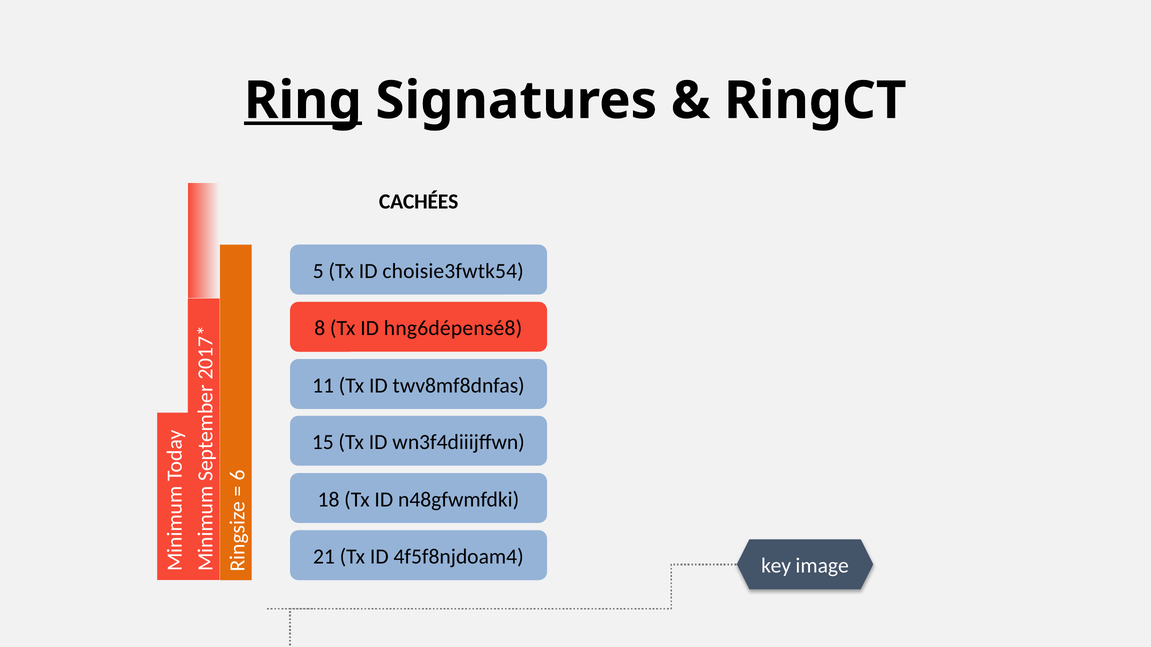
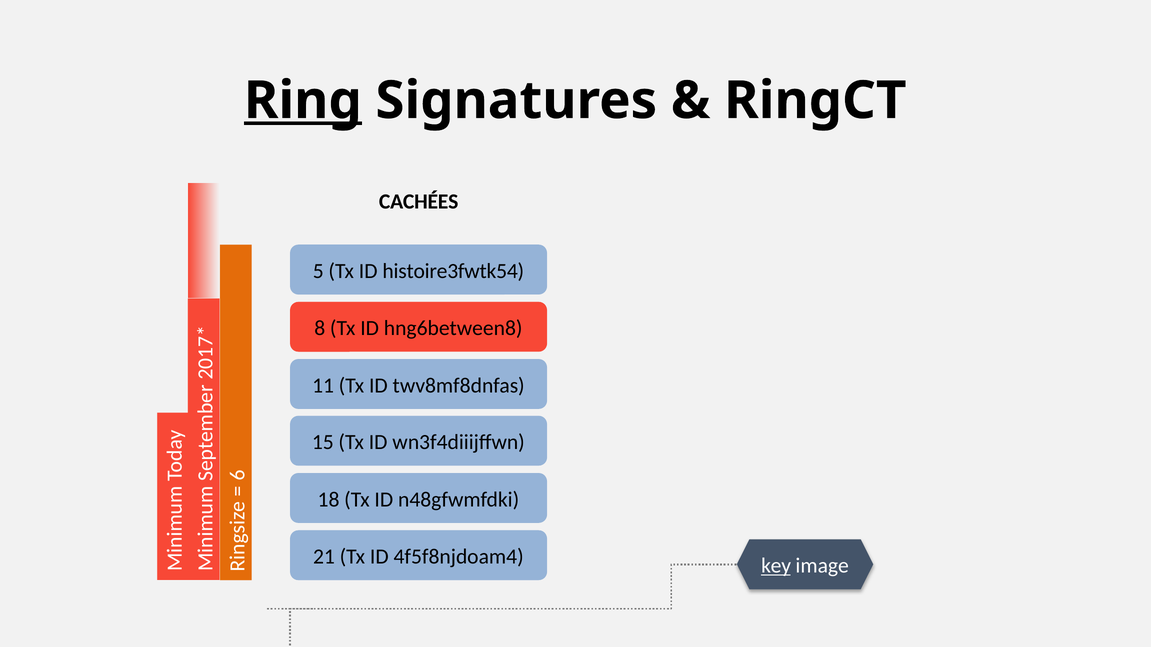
choisie3fwtk54: choisie3fwtk54 -> histoire3fwtk54 (453, 271)
hng6dépensé8: hng6dépensé8 -> hng6between8 (453, 328)
key underline: none -> present (776, 566)
